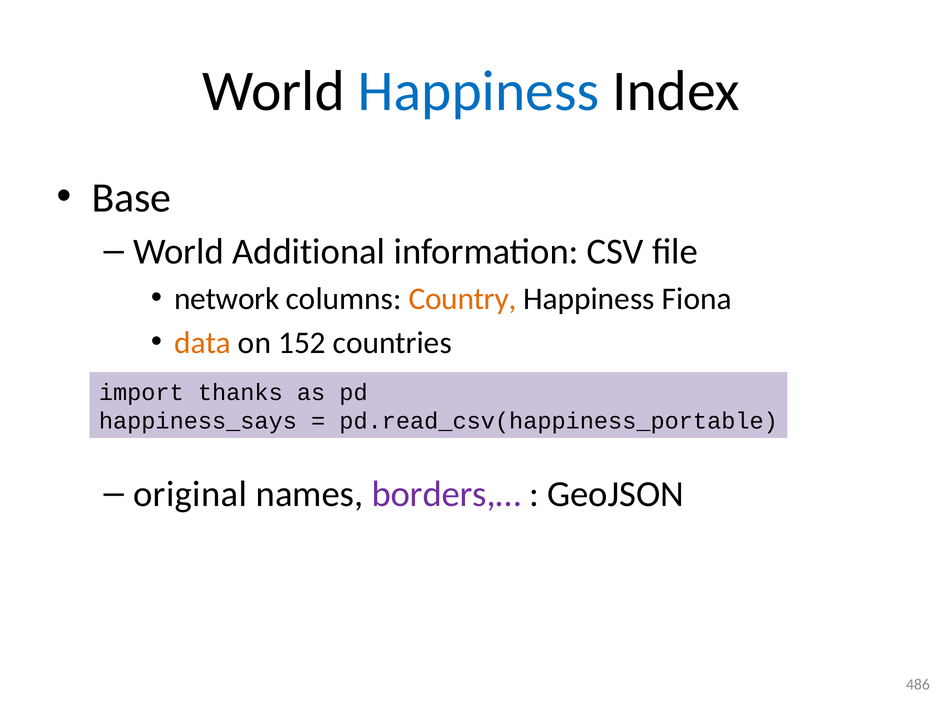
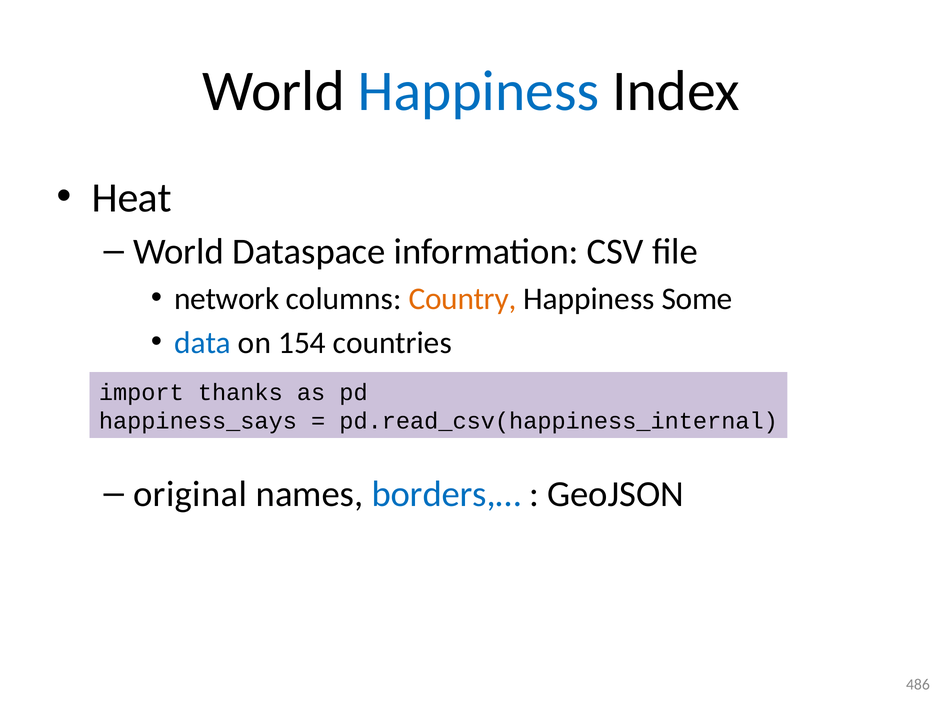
Base: Base -> Heat (132, 198)
Additional: Additional -> Dataspace (309, 252)
Fiona: Fiona -> Some (697, 299)
data colour: orange -> blue (203, 343)
152: 152 -> 154 (302, 343)
pd.read_csv(happiness_portable: pd.read_csv(happiness_portable -> pd.read_csv(happiness_internal (559, 421)
borders,… colour: purple -> blue (446, 494)
